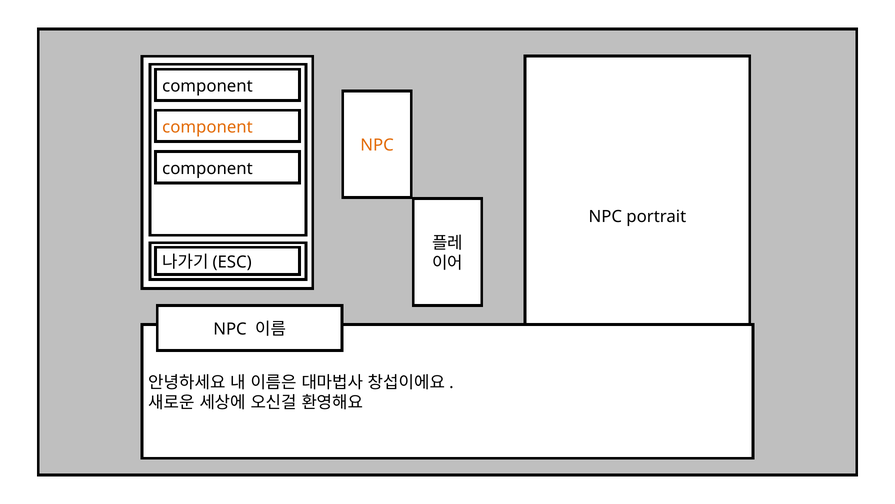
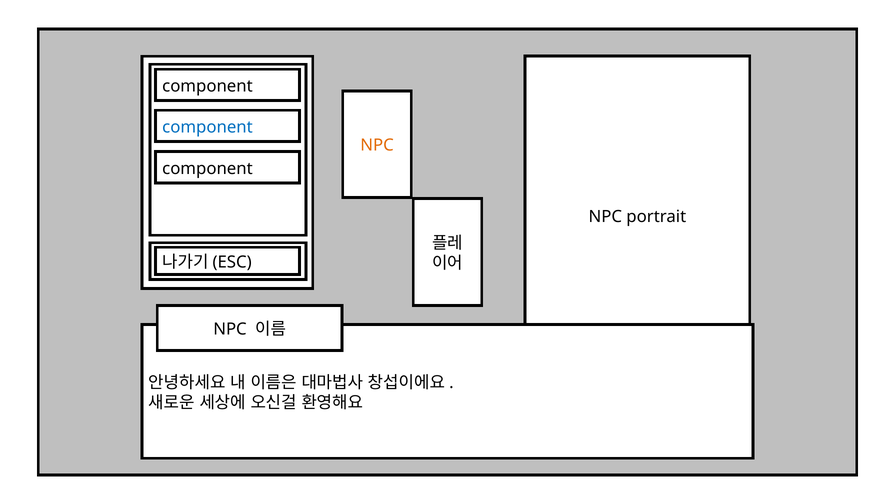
component colour: orange -> blue (207, 127)
